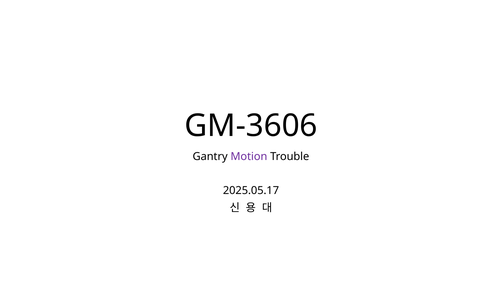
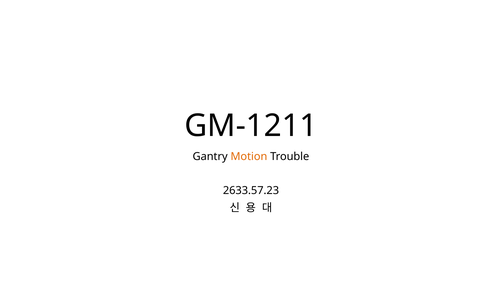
GM-3606: GM-3606 -> GM-1211 (251, 125)
Motion colour: purple -> orange (249, 156)
2025.05.17: 2025.05.17 -> 2633.57.23 (251, 190)
